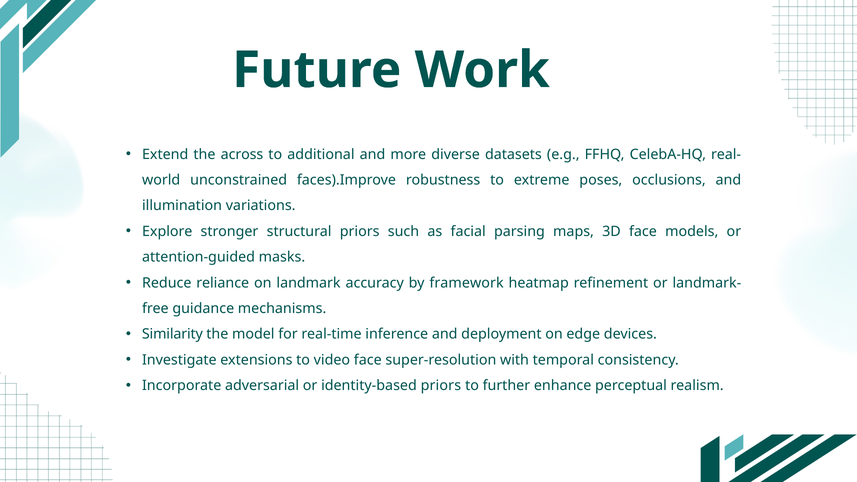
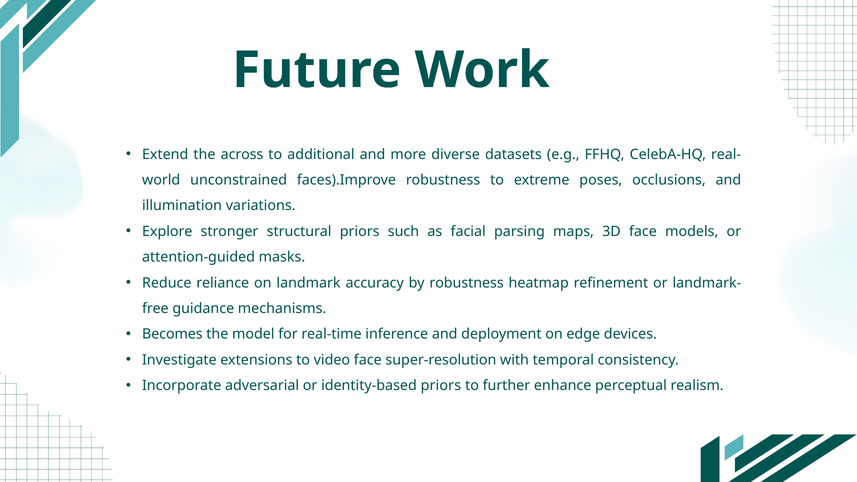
by framework: framework -> robustness (467, 283)
Similarity: Similarity -> Becomes (172, 334)
